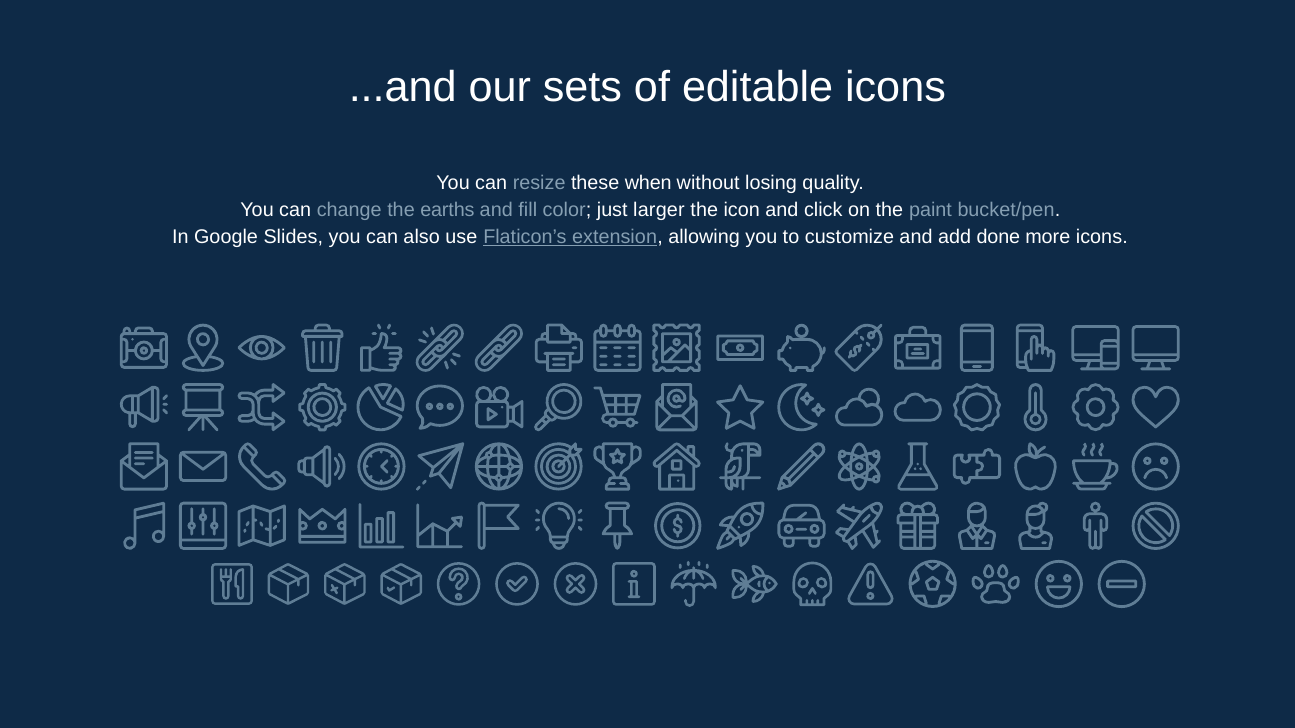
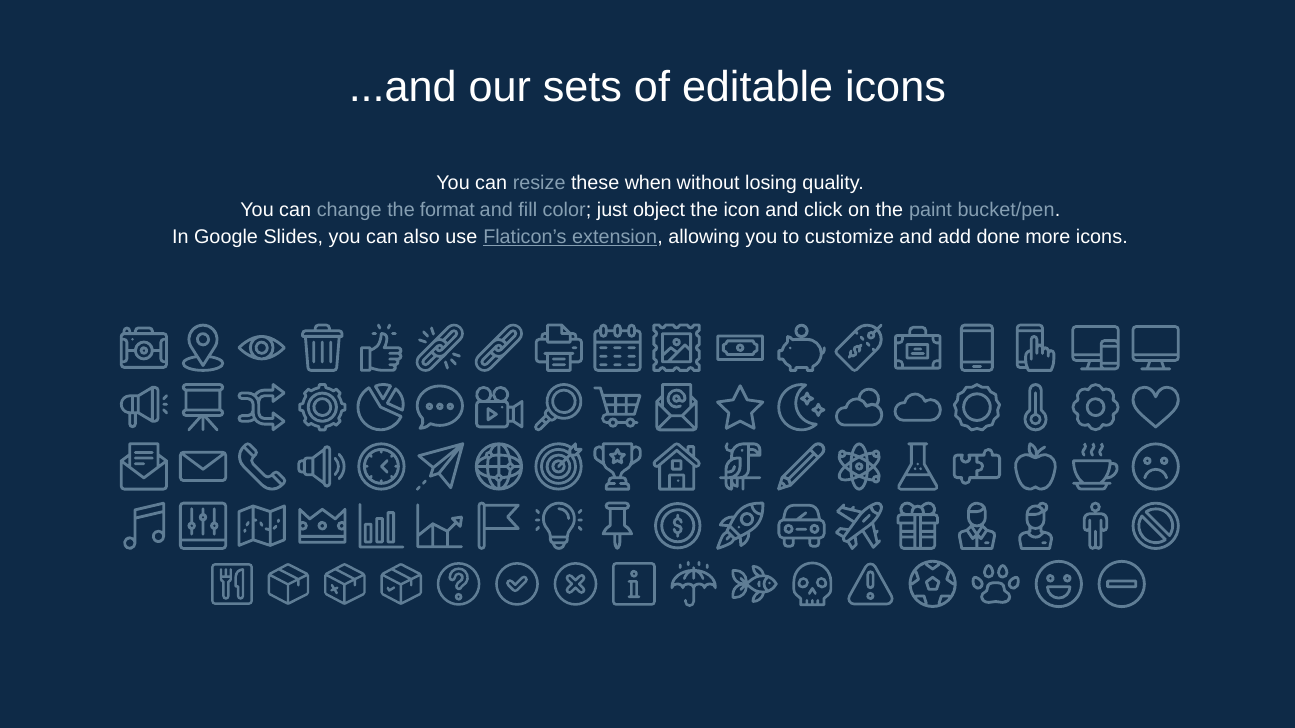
earths: earths -> format (447, 210)
larger: larger -> object (659, 210)
